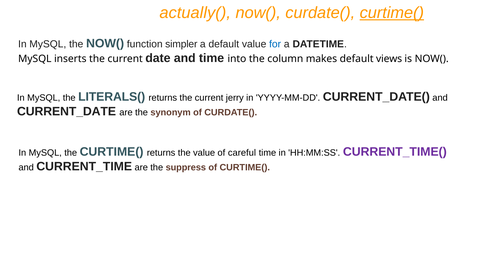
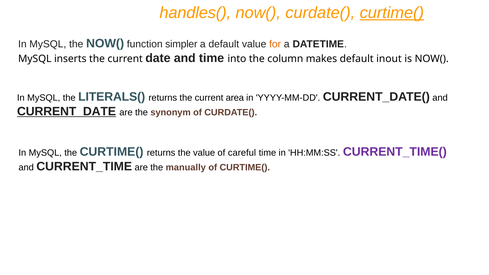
actually(: actually( -> handles( (195, 13)
for colour: blue -> orange (275, 44)
views: views -> inout (389, 59)
jerry: jerry -> area (235, 98)
CURRENT_DATE underline: none -> present (67, 112)
suppress: suppress -> manually (186, 167)
